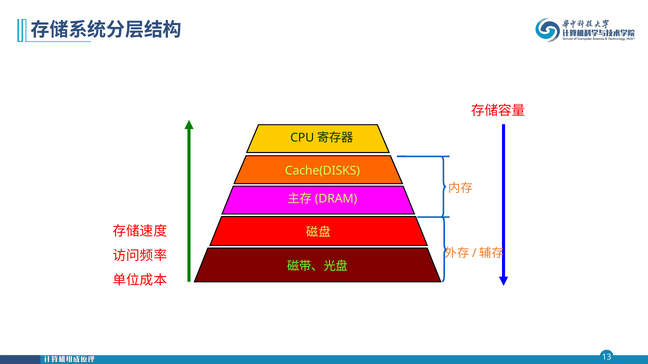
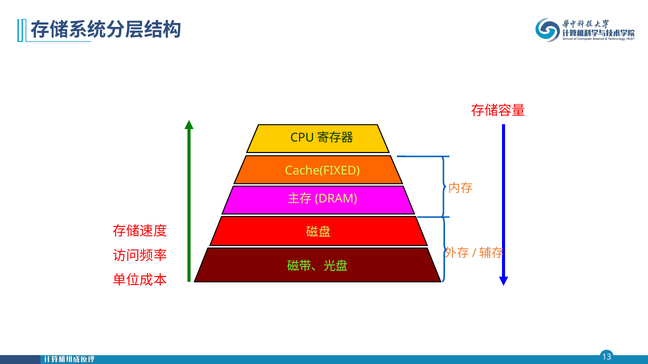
Cache(DISKS: Cache(DISKS -> Cache(FIXED (322, 171)
